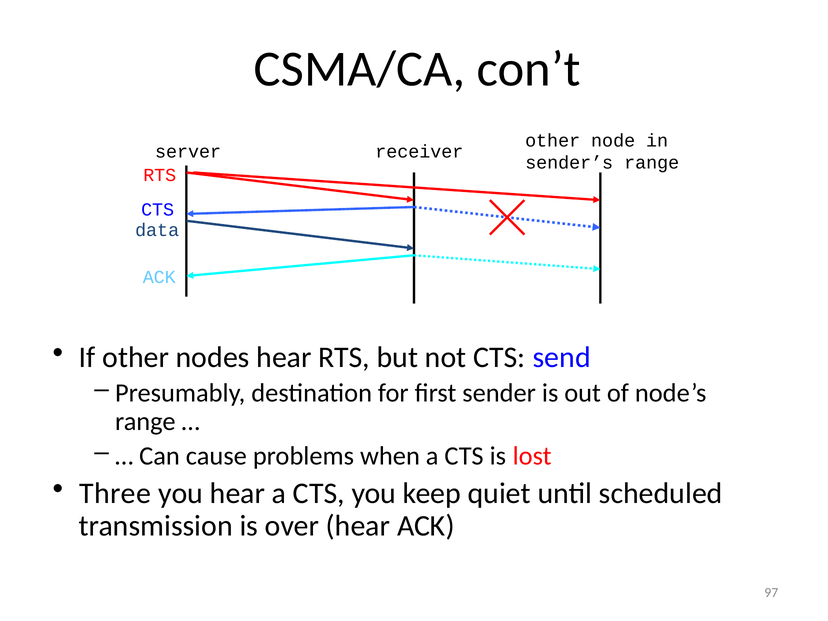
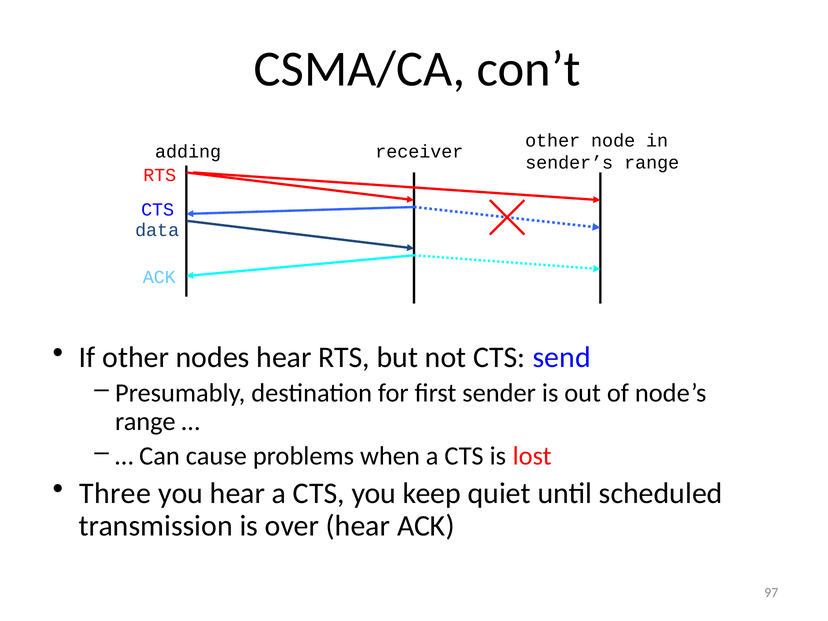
server: server -> adding (188, 152)
